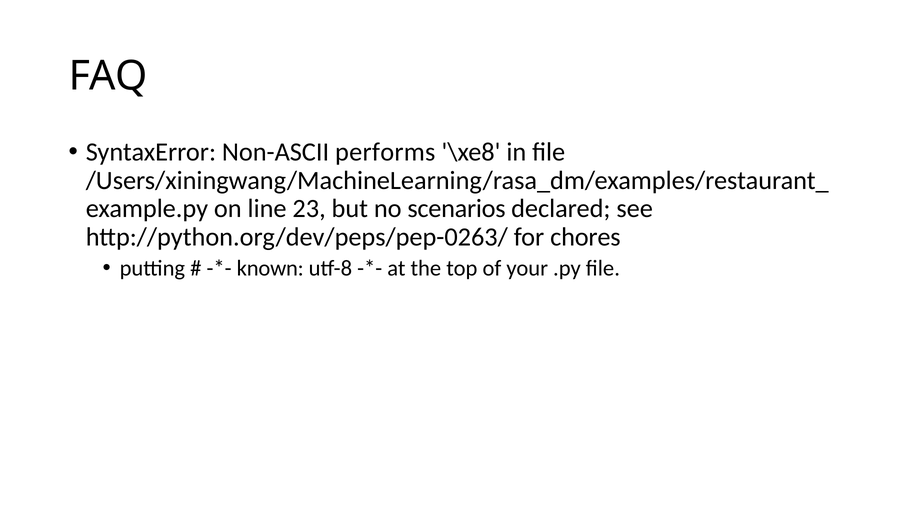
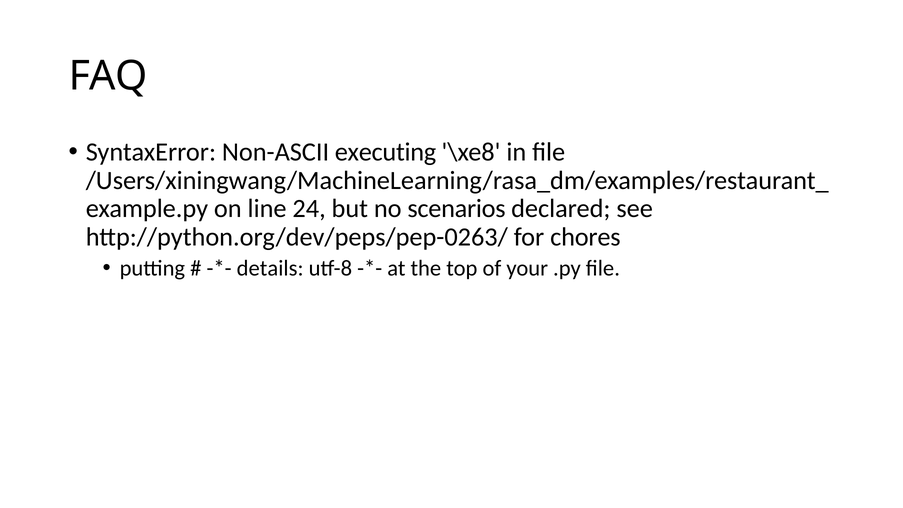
performs: performs -> executing (386, 152)
23: 23 -> 24 (309, 209)
known: known -> details (270, 268)
